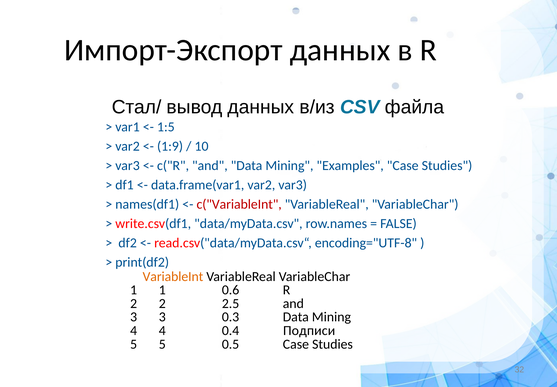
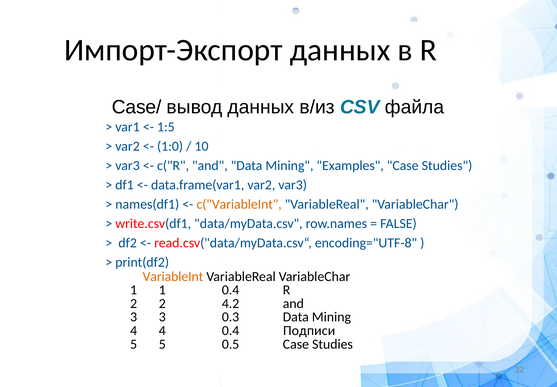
Стал/: Стал/ -> Case/ (137, 107)
1:9: 1:9 -> 1:0 (170, 146)
c("VariableInt colour: red -> orange (239, 204)
1 0.6: 0.6 -> 0.4 (231, 289)
2.5: 2.5 -> 4.2 (231, 303)
